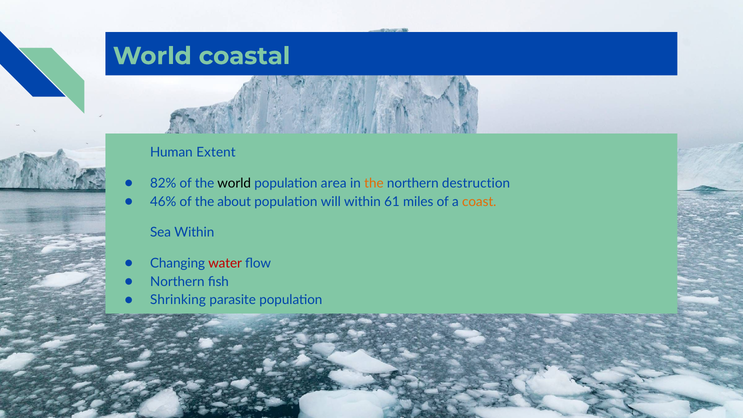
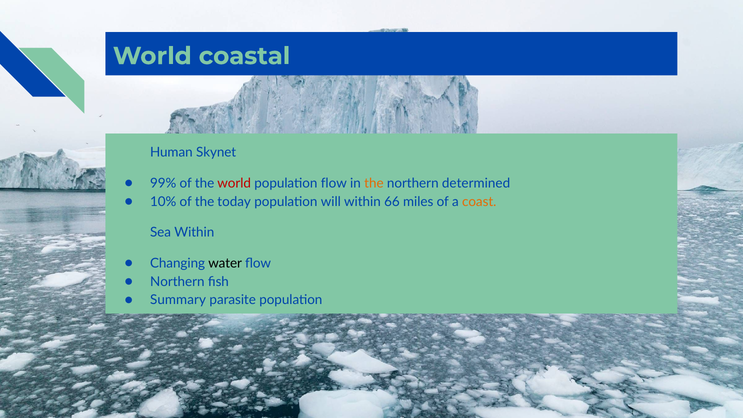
Extent: Extent -> Skynet (216, 152)
82%: 82% -> 99% (163, 183)
world colour: black -> red (234, 183)
population area: area -> flow (334, 183)
destruction: destruction -> determined (476, 183)
46%: 46% -> 10% (163, 202)
about: about -> today (234, 202)
61: 61 -> 66 (392, 202)
water colour: red -> black (225, 263)
Shrinking: Shrinking -> Summary (178, 300)
